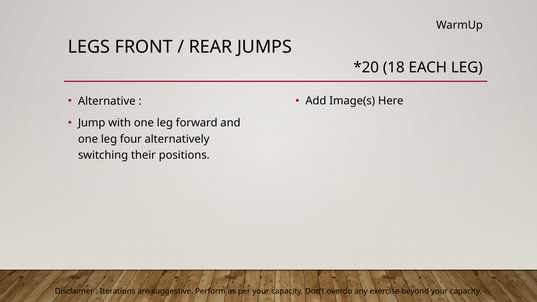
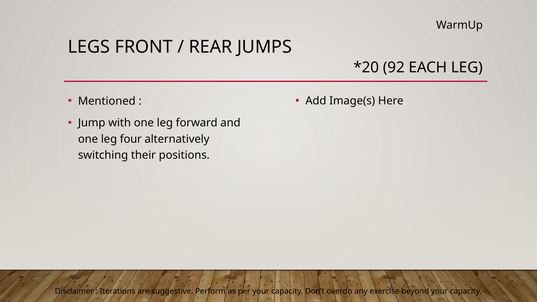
18: 18 -> 92 (394, 67)
Alternative: Alternative -> Mentioned (107, 101)
